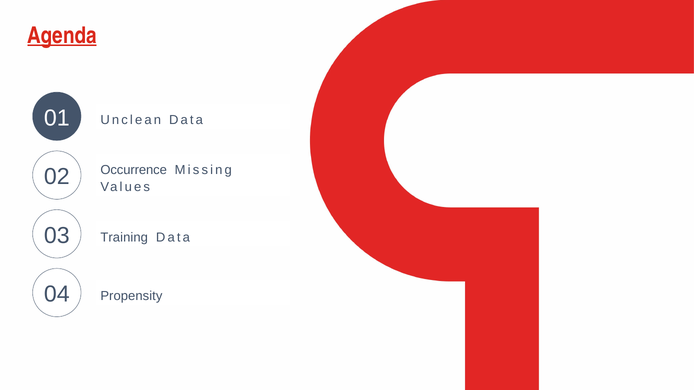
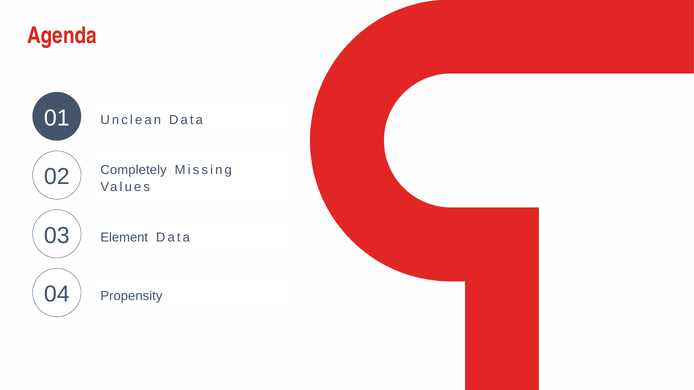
Agenda underline: present -> none (62, 35)
Occurrence: Occurrence -> Completely (134, 170)
Training: Training -> Element (124, 238)
